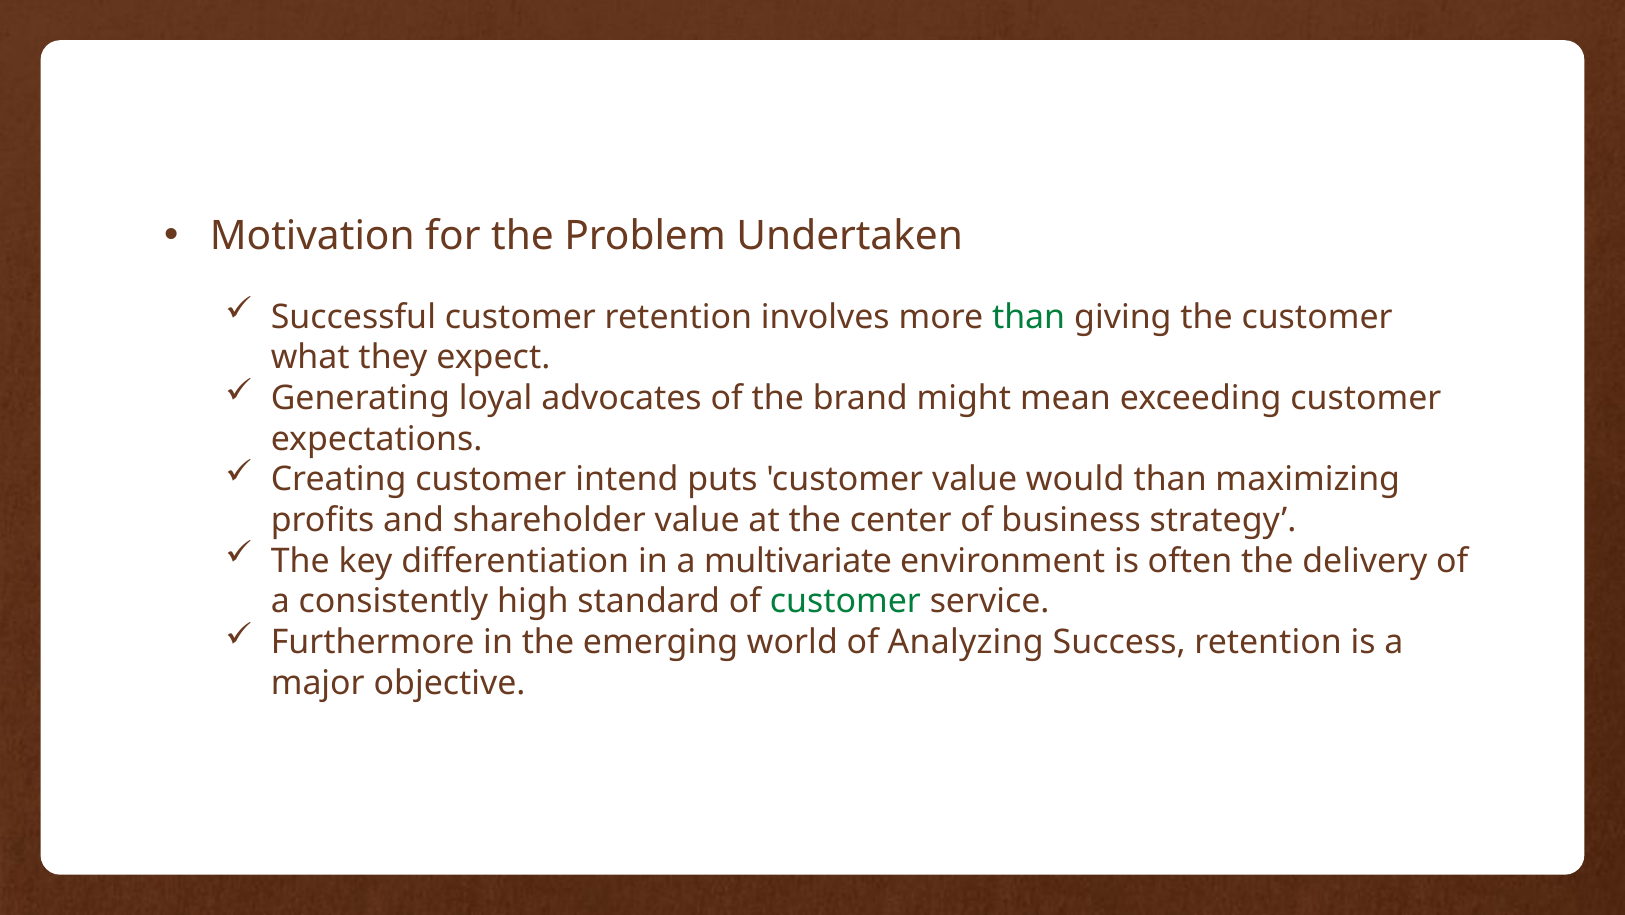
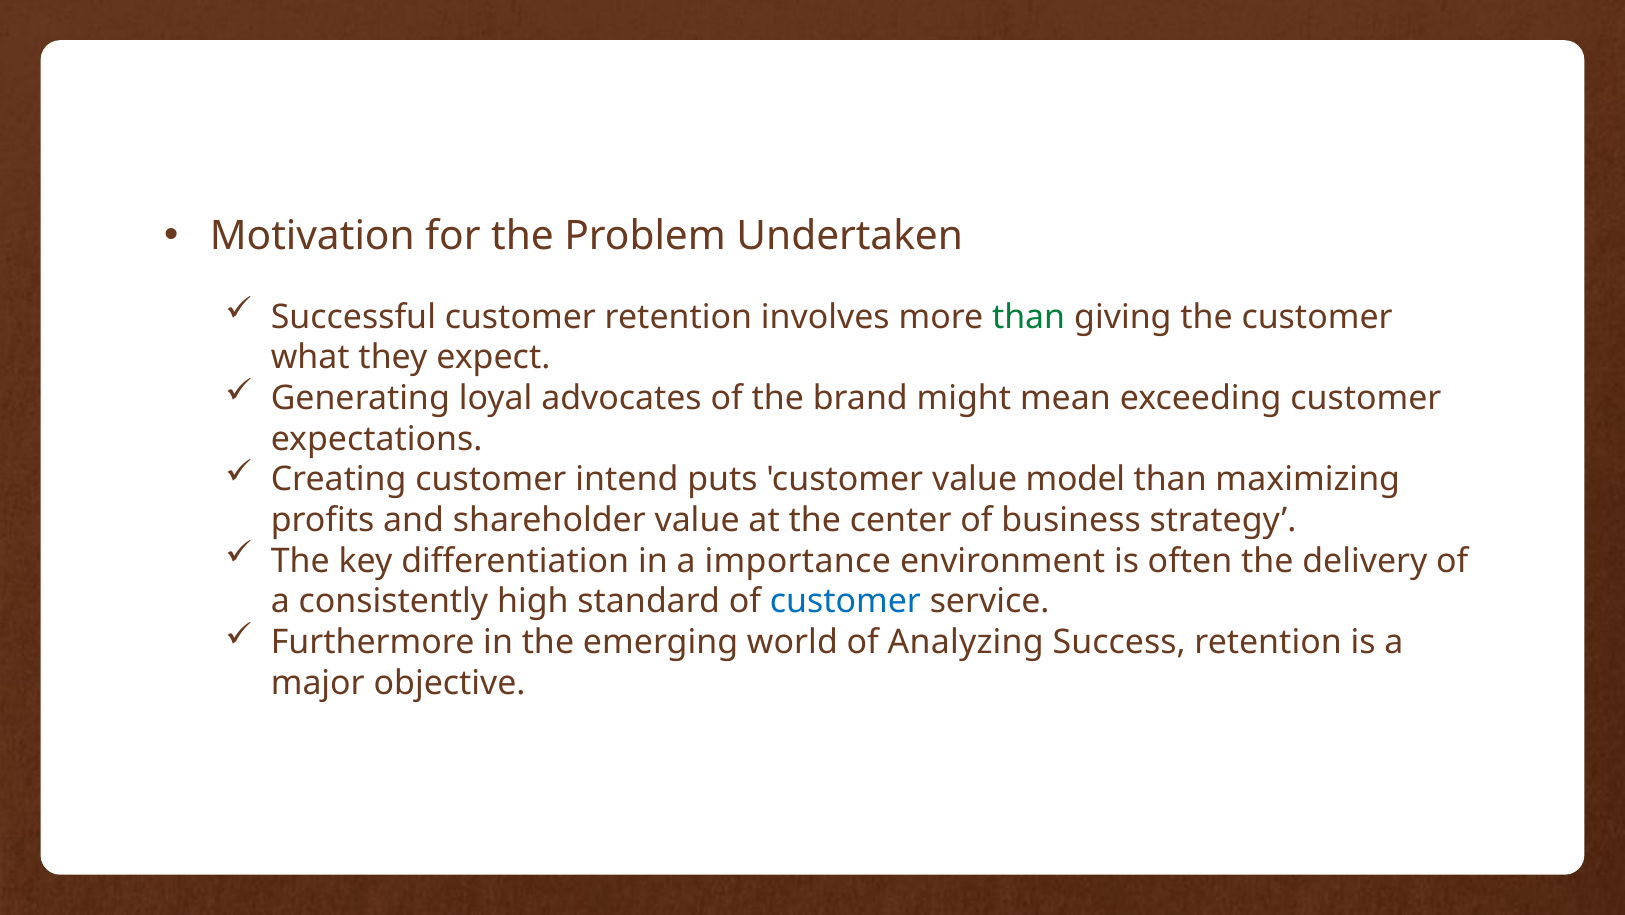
would: would -> model (1075, 479)
multivariate: multivariate -> importance (798, 561)
customer colour: green -> blue (845, 601)
